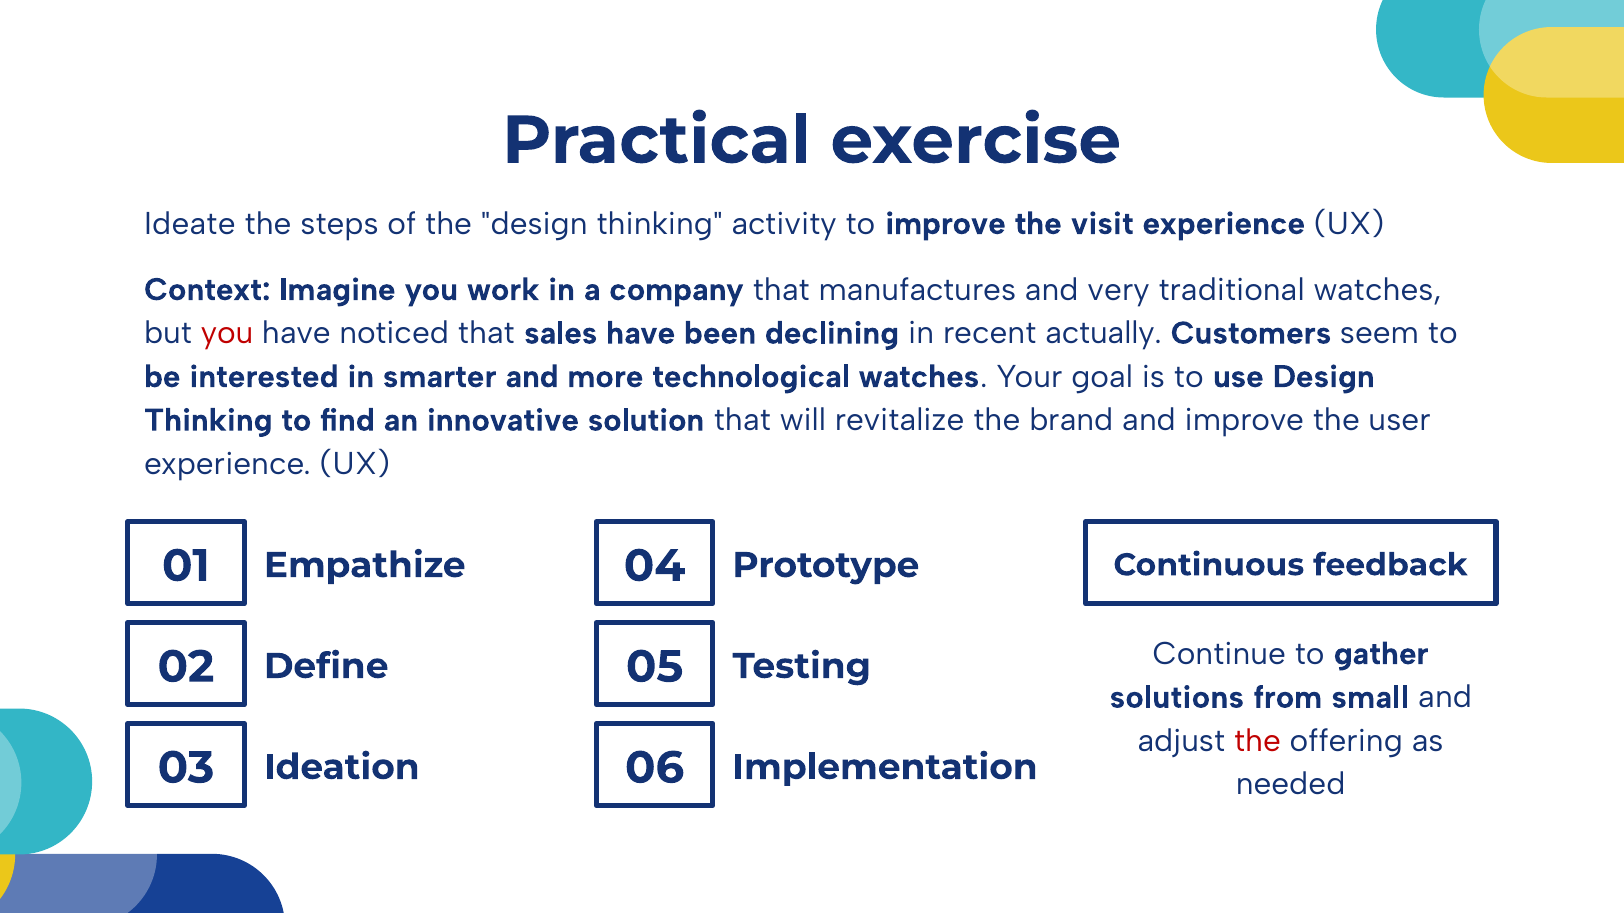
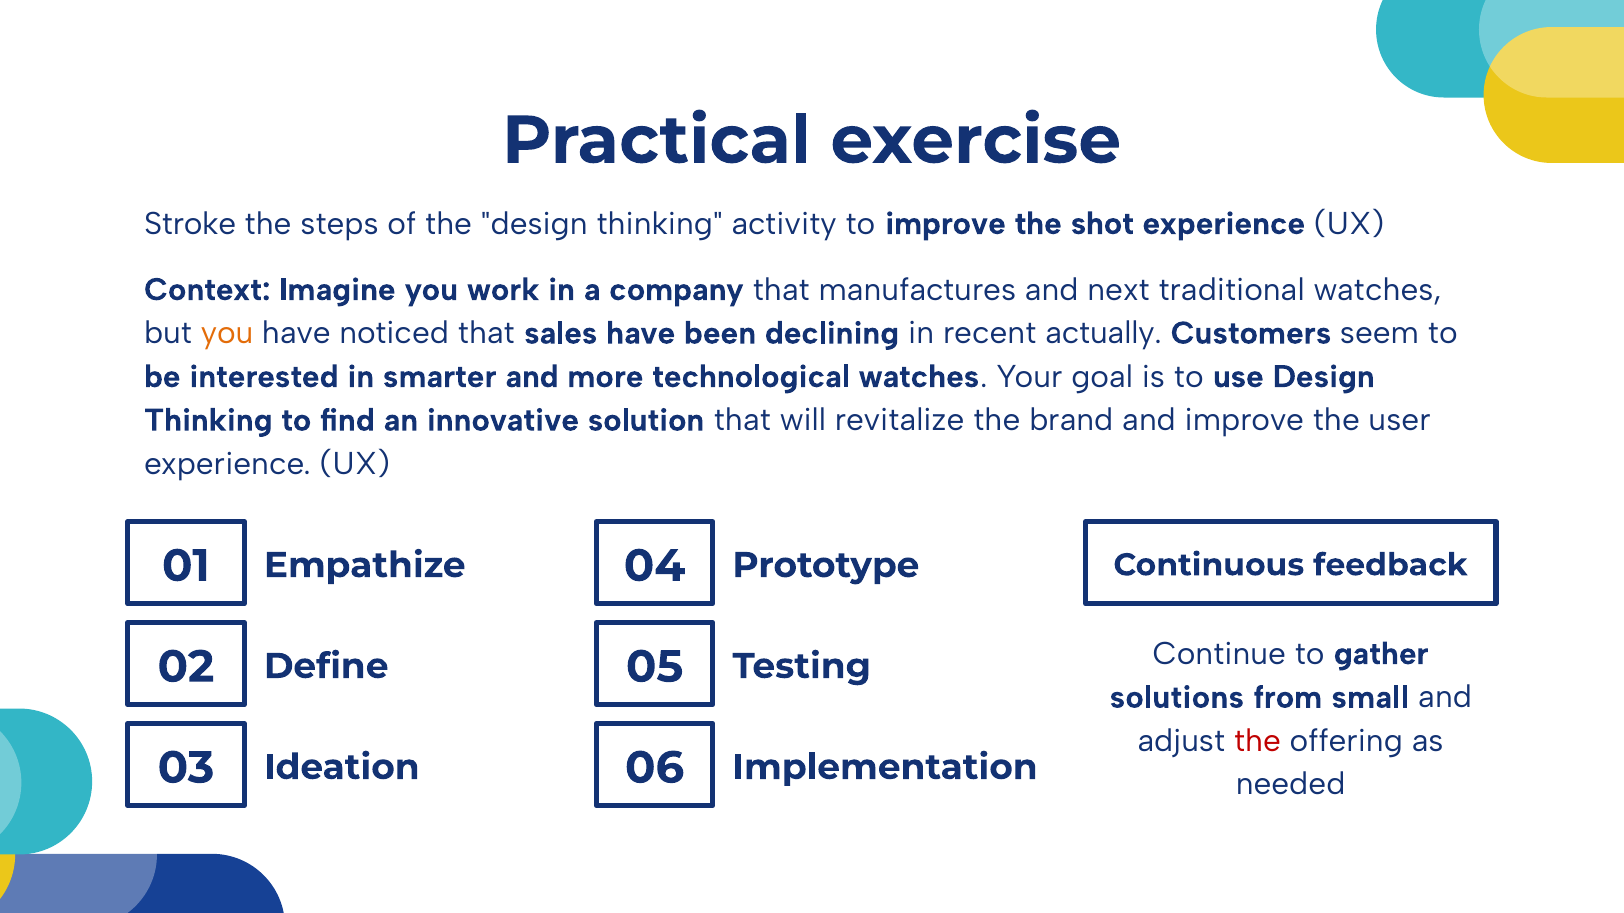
Ideate: Ideate -> Stroke (190, 224)
visit: visit -> shot (1102, 224)
very: very -> next (1119, 290)
you colour: red -> orange (227, 333)
